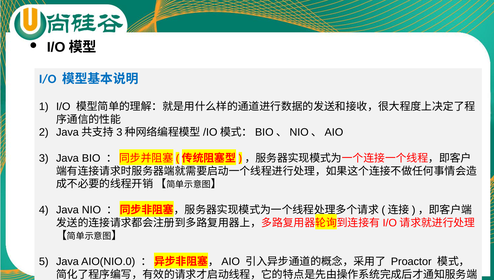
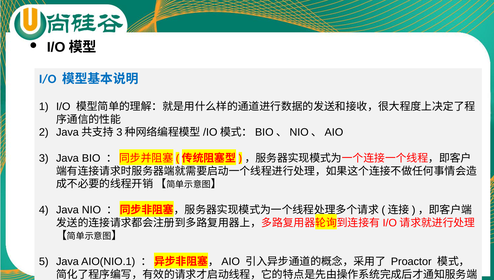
AIO(NIO.0: AIO(NIO.0 -> AIO(NIO.1 (108, 262)
